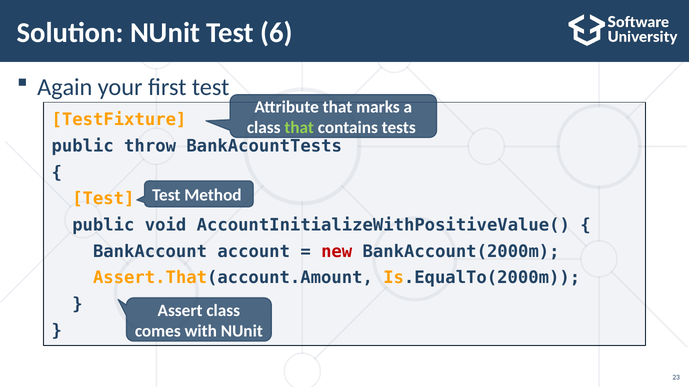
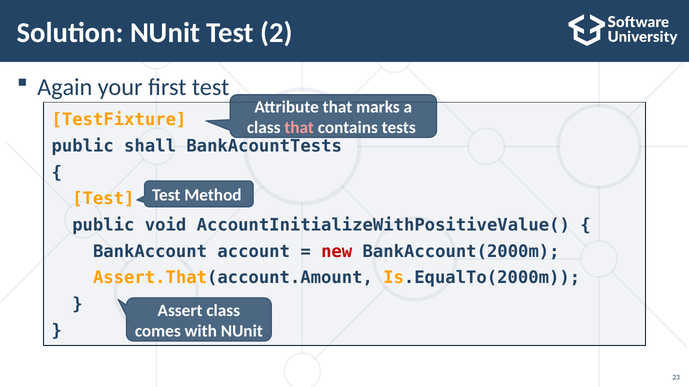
6: 6 -> 2 (277, 33)
that colour: light green -> pink (299, 128)
throw: throw -> shall (150, 146)
